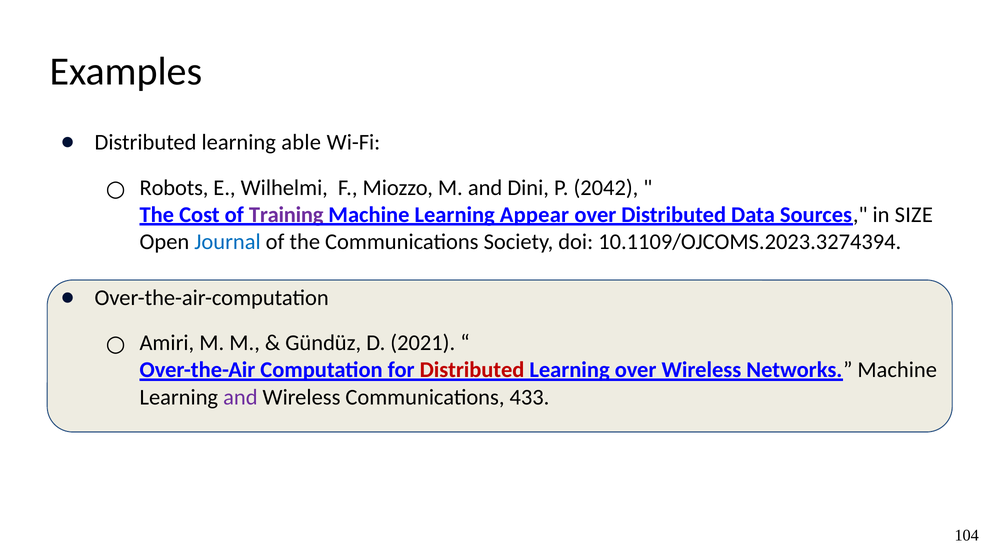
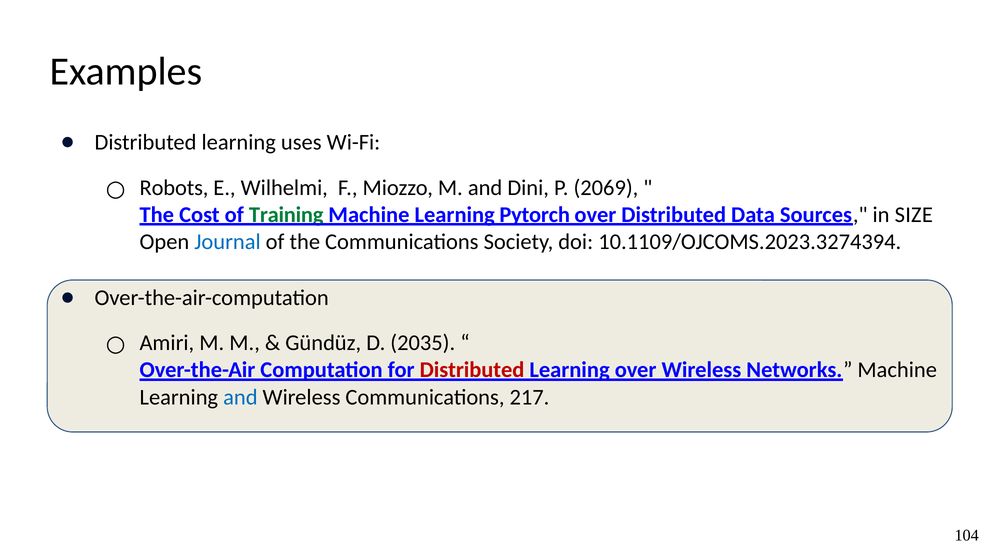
able: able -> uses (301, 143)
2042: 2042 -> 2069 (606, 188)
Training colour: purple -> green (286, 215)
Appear: Appear -> Pytorch (535, 215)
2021: 2021 -> 2035 (423, 343)
and colour: purple -> blue (240, 397)
433: 433 -> 217 (529, 397)
